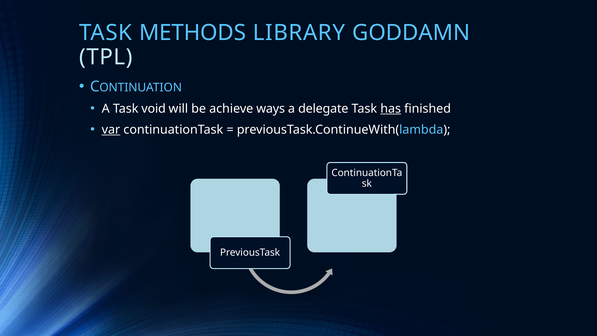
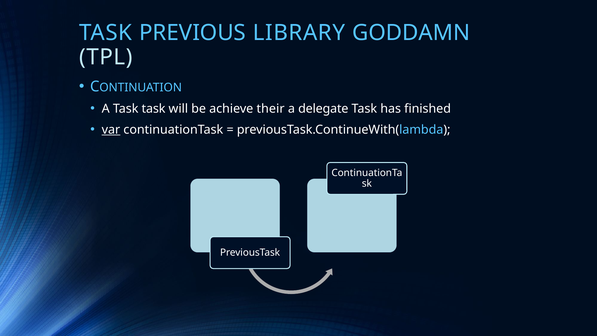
METHODS: METHODS -> PREVIOUS (193, 33)
Task void: void -> task (154, 109)
ways: ways -> their (271, 109)
has underline: present -> none (391, 109)
